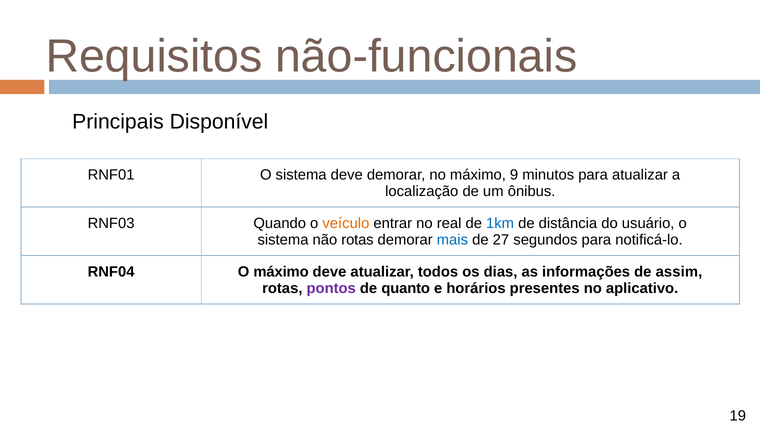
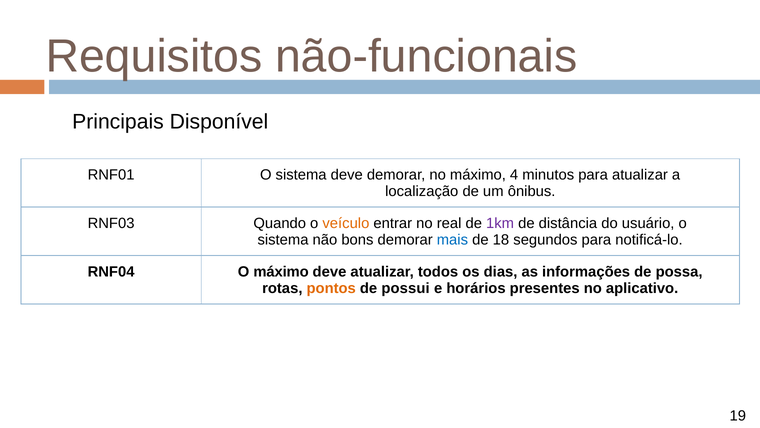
9: 9 -> 4 (514, 175)
1km colour: blue -> purple (500, 223)
não rotas: rotas -> bons (357, 240)
27: 27 -> 18 (501, 240)
assim: assim -> possa (679, 271)
pontos colour: purple -> orange (331, 288)
quanto: quanto -> possui (406, 288)
